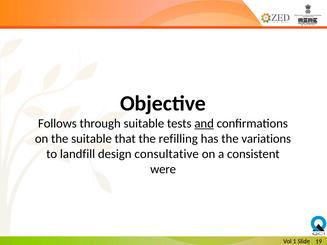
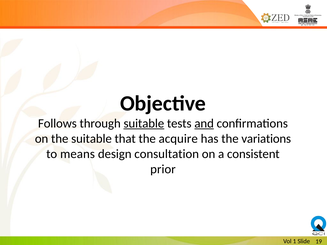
suitable underline: none -> present (144, 124)
refilling: refilling -> acquire (178, 139)
landfill: landfill -> means (77, 154)
consultative: consultative -> consultation (167, 154)
were: were -> prior (163, 169)
